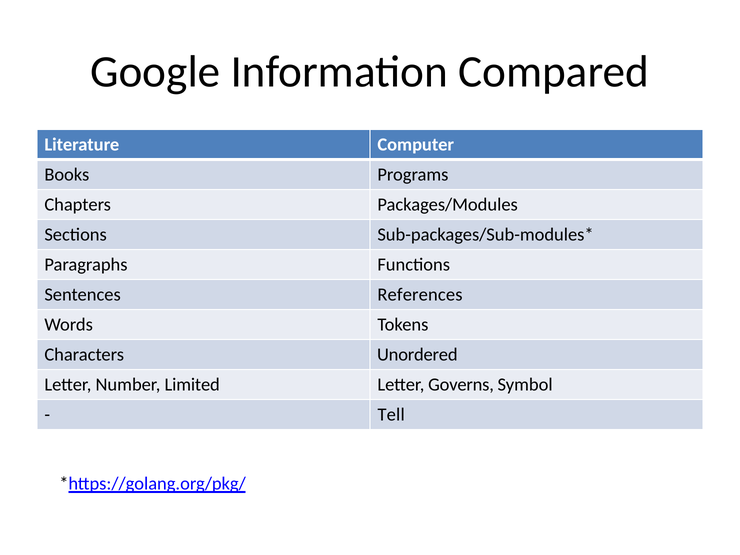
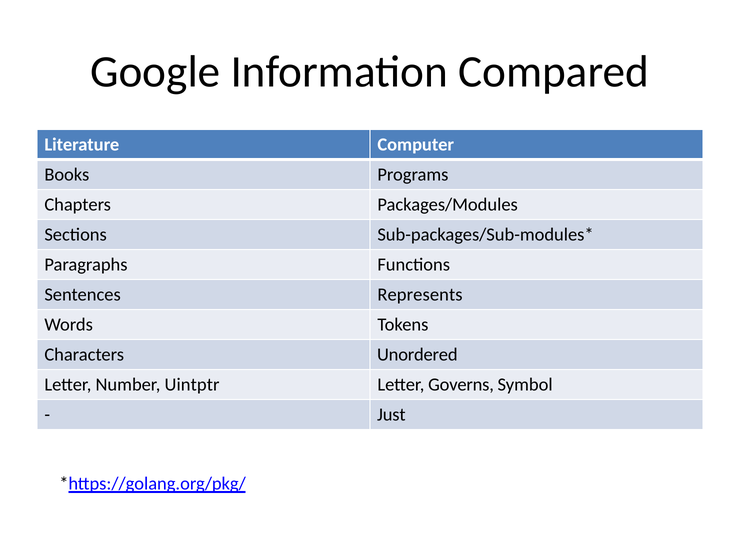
References: References -> Represents (420, 295)
Limited: Limited -> Uintptr (192, 385)
Tell: Tell -> Just (391, 415)
